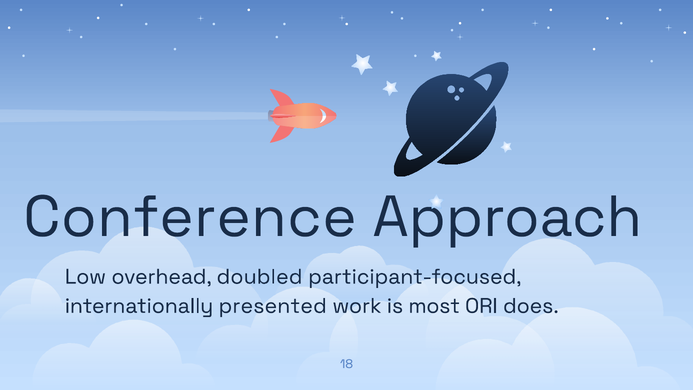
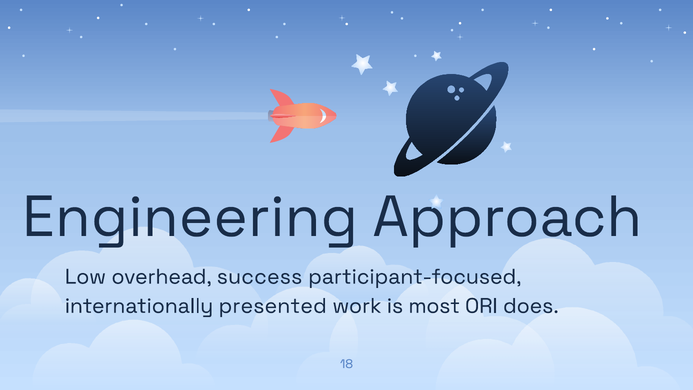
Conference: Conference -> Engineering (190, 217)
doubled: doubled -> success (260, 277)
